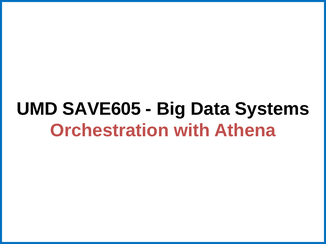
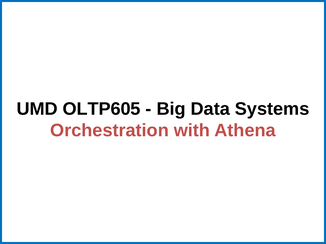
SAVE605: SAVE605 -> OLTP605 (102, 109)
